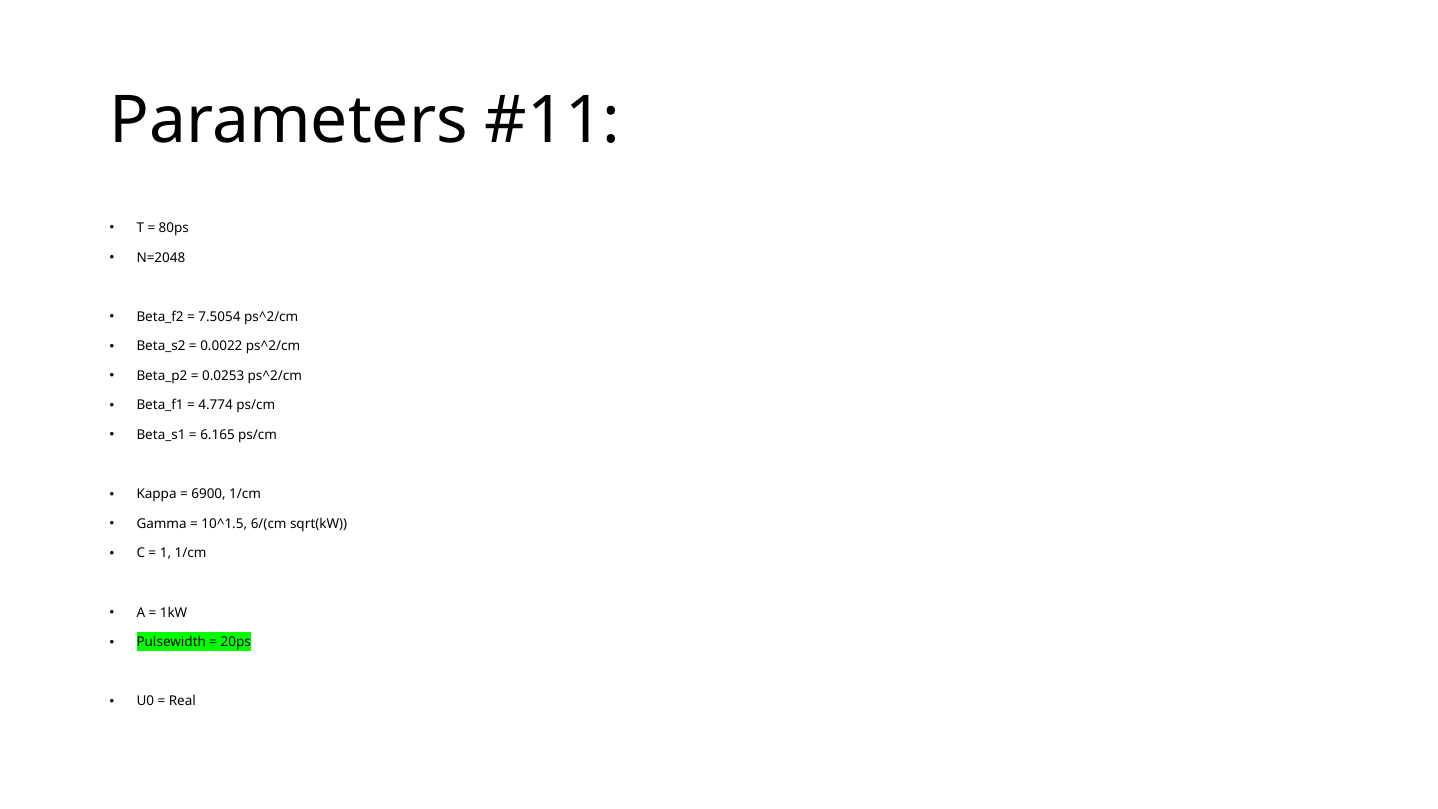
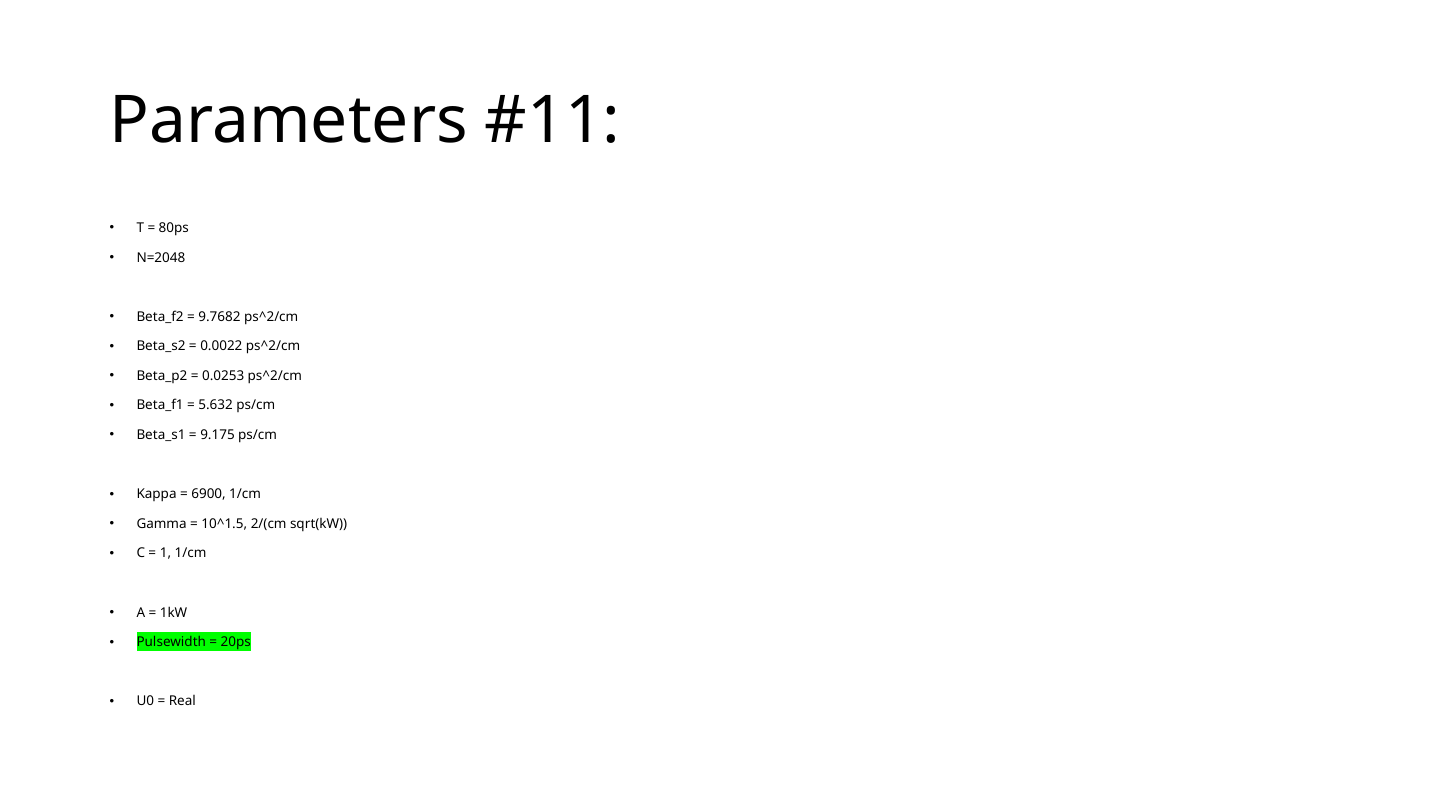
7.5054: 7.5054 -> 9.7682 (219, 317)
4.774: 4.774 -> 5.632 (216, 405)
6.165: 6.165 -> 9.175 (217, 435)
6/(cm: 6/(cm -> 2/(cm (269, 524)
